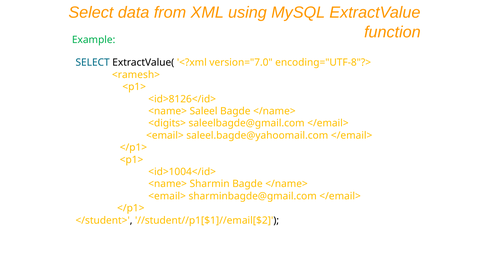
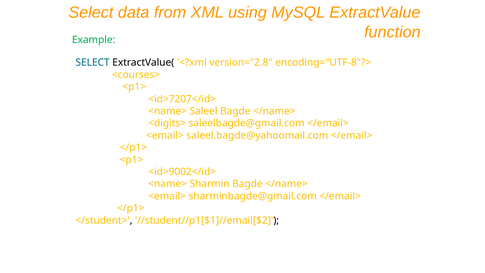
version="7.0: version="7.0 -> version="2.8 (241, 63)
<ramesh>: <ramesh> -> <courses> (136, 75)
<id>8126</id>: <id>8126</id> -> <id>7207</id> (182, 99)
<id>1004</id>: <id>1004</id> -> <id>9002</id> (182, 172)
